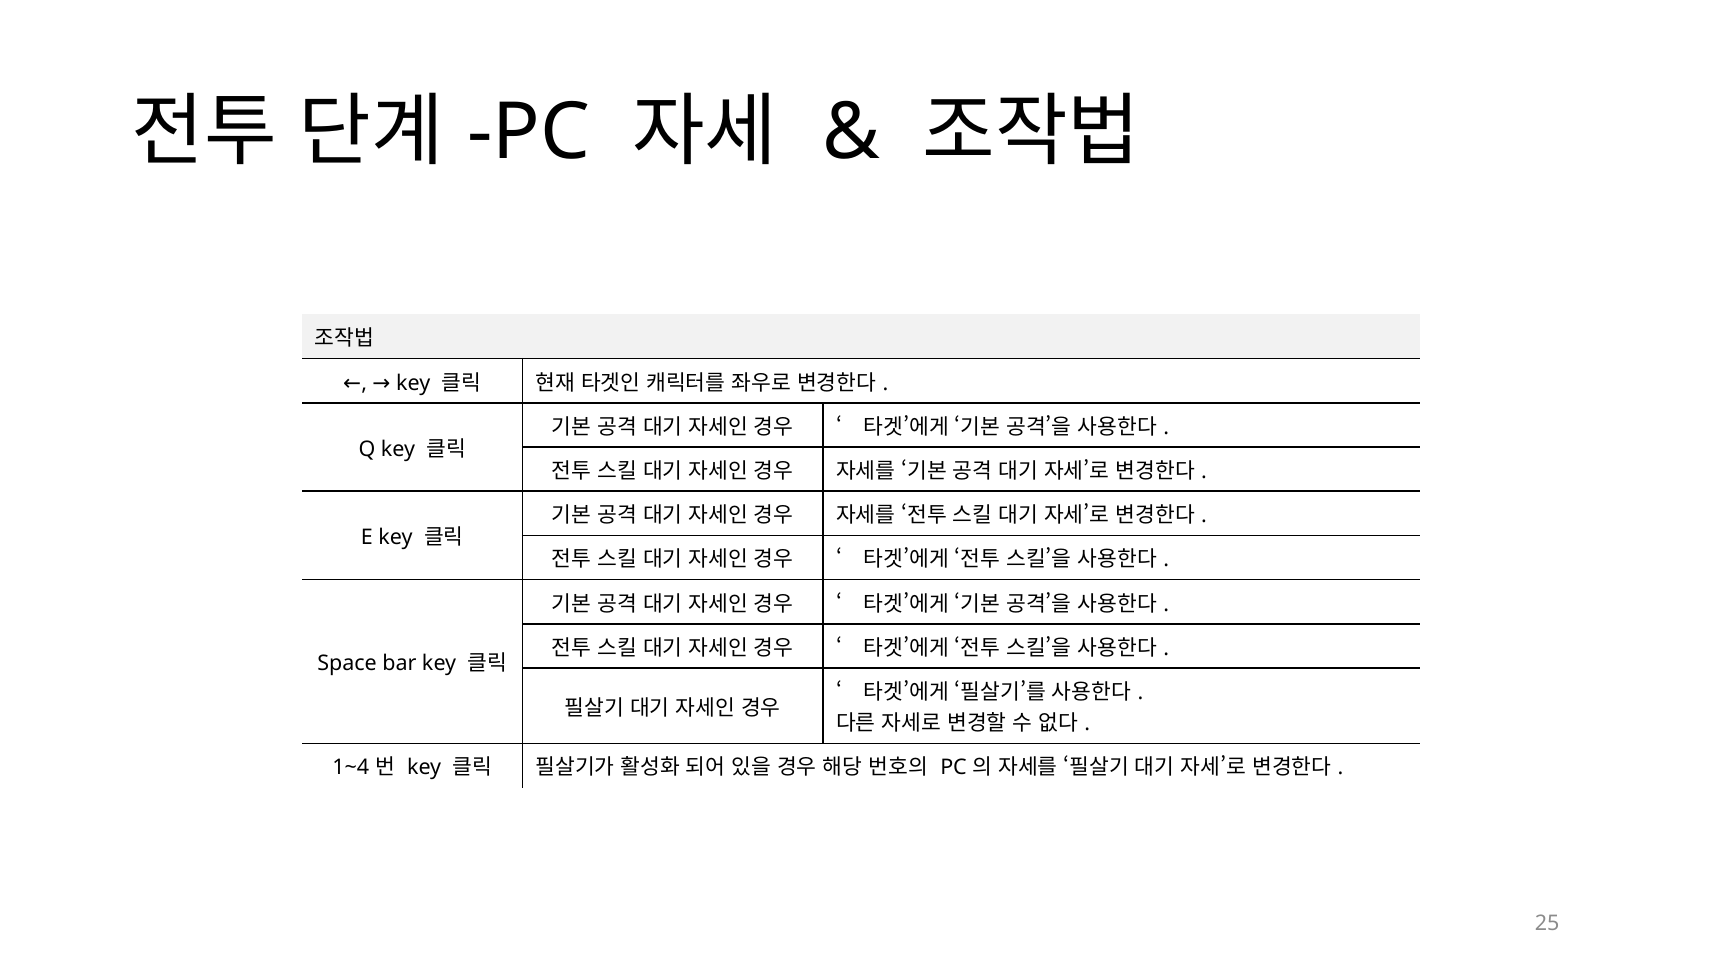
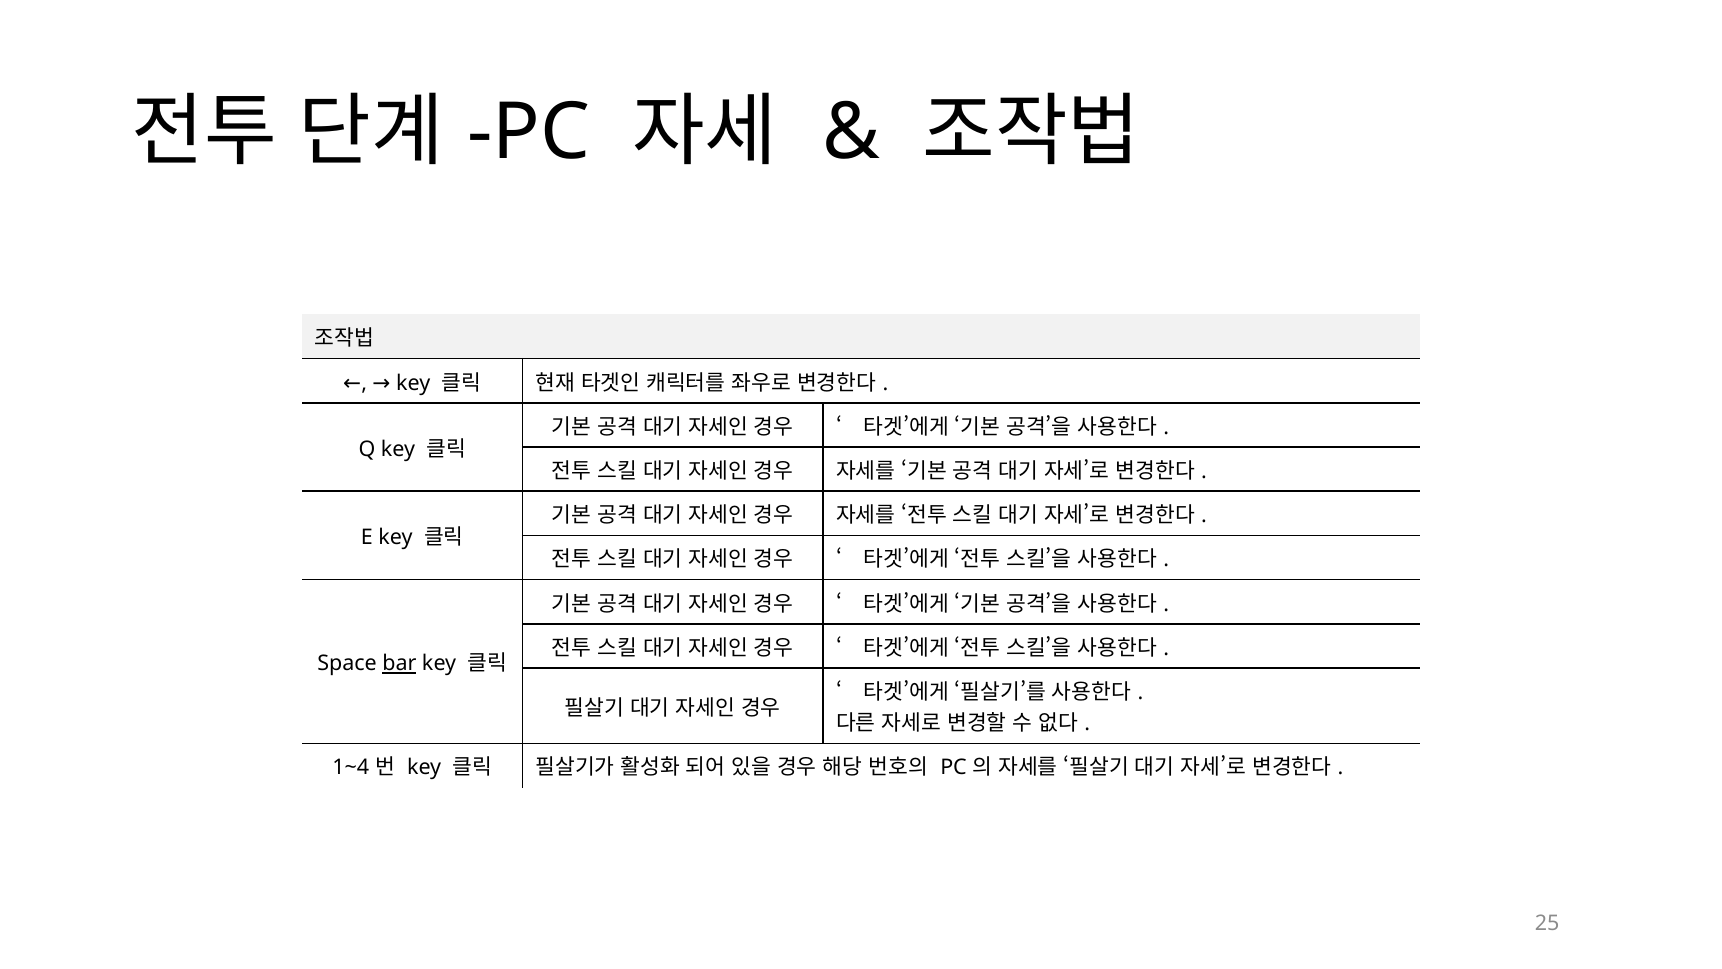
bar underline: none -> present (399, 664)
